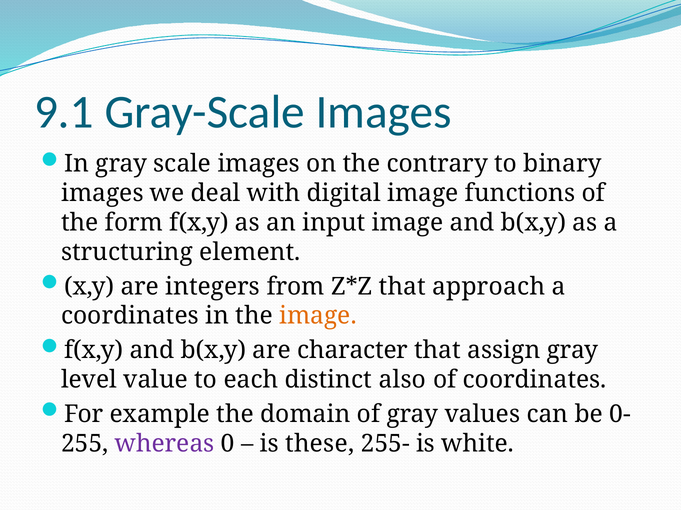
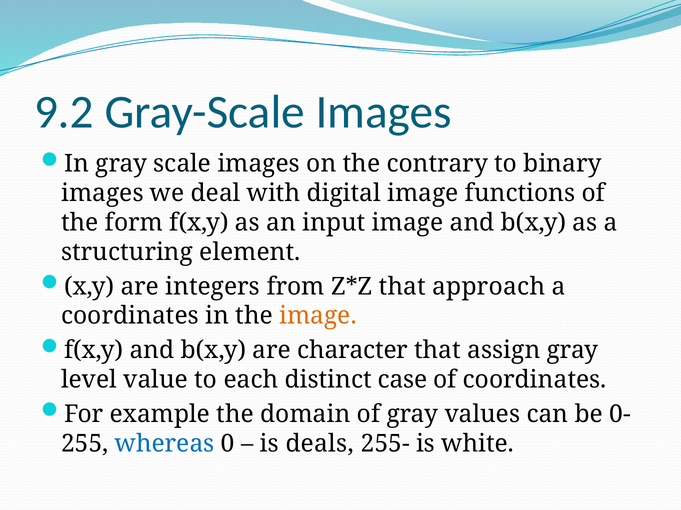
9.1: 9.1 -> 9.2 (64, 112)
also: also -> case (403, 380)
whereas colour: purple -> blue (165, 444)
these: these -> deals (320, 444)
